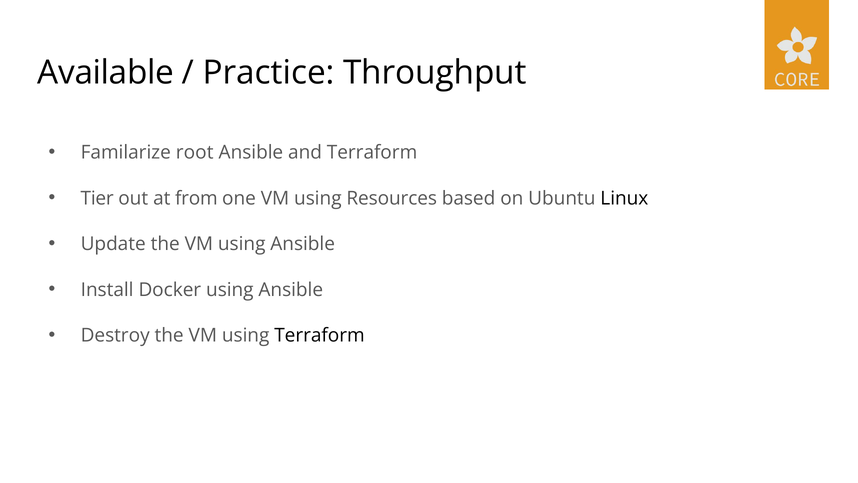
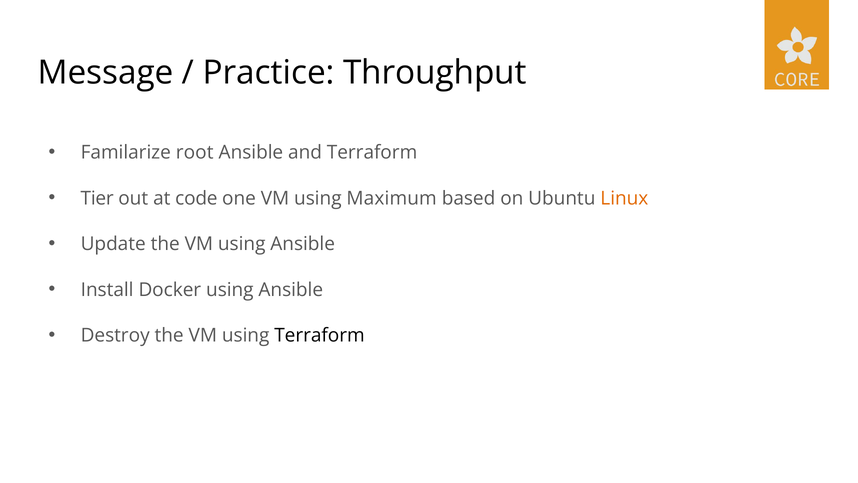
Available: Available -> Message (106, 73)
from: from -> code (196, 198)
Resources: Resources -> Maximum (392, 198)
Linux colour: black -> orange (624, 198)
